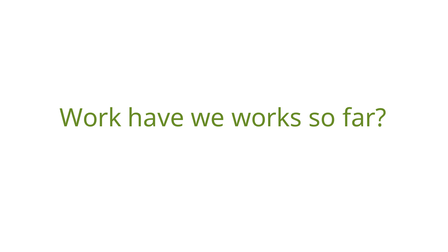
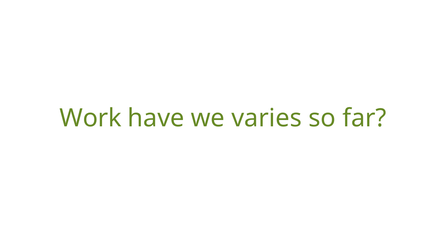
works: works -> varies (267, 118)
